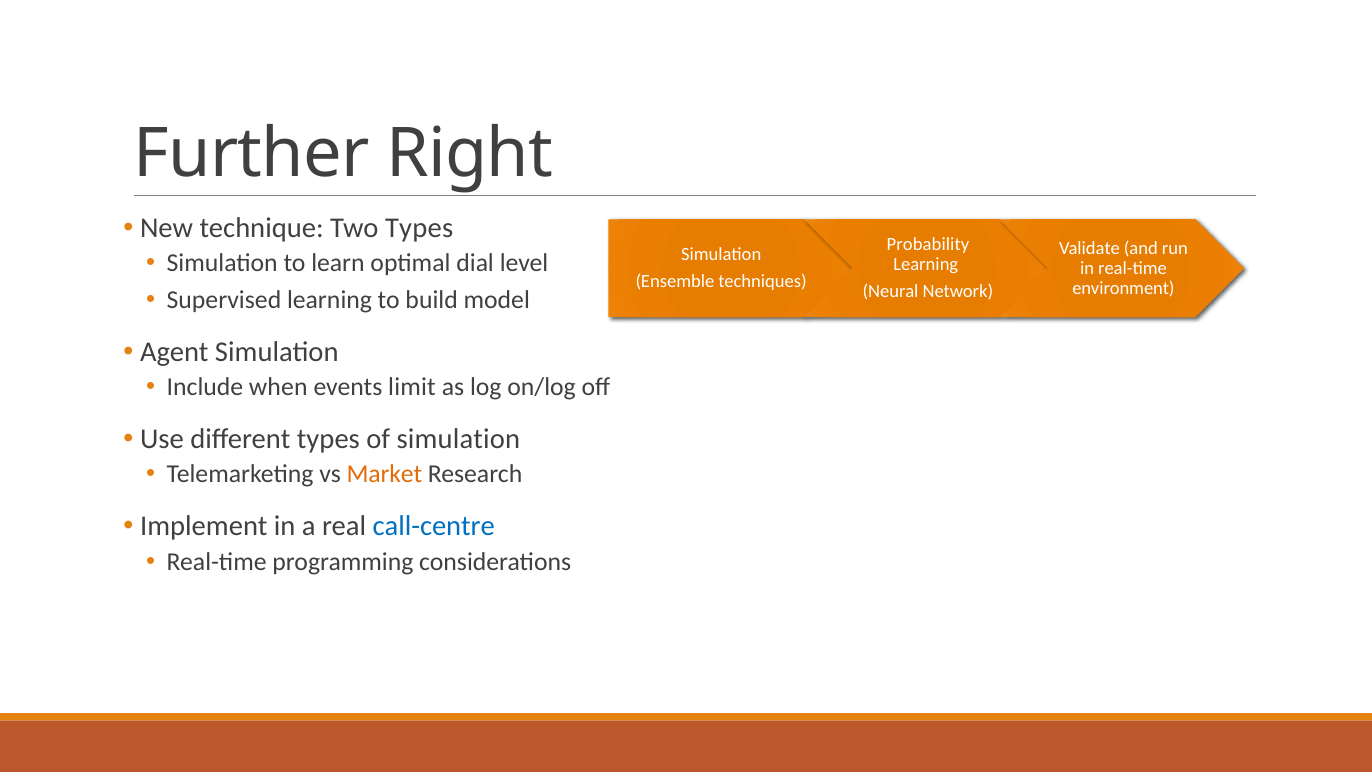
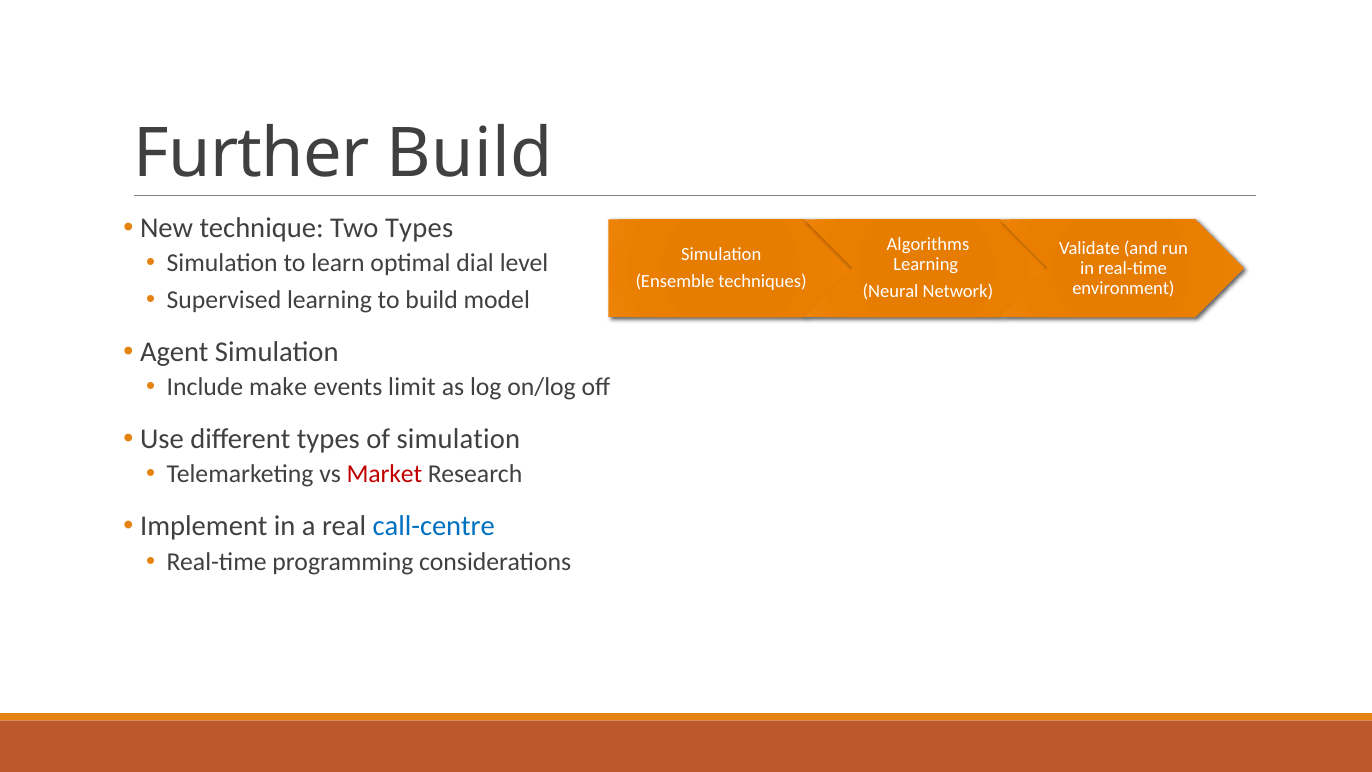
Further Right: Right -> Build (469, 154)
Probability: Probability -> Algorithms (928, 245)
when: when -> make (278, 387)
Market colour: orange -> red (384, 474)
